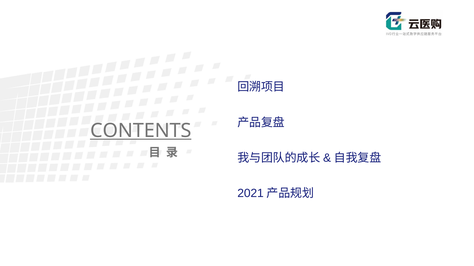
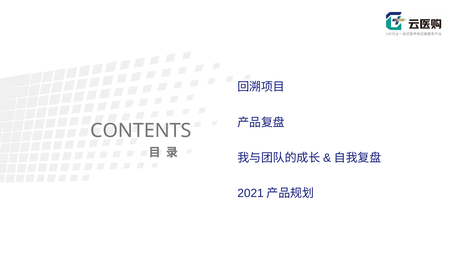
CONTENTS underline: present -> none (141, 131)
